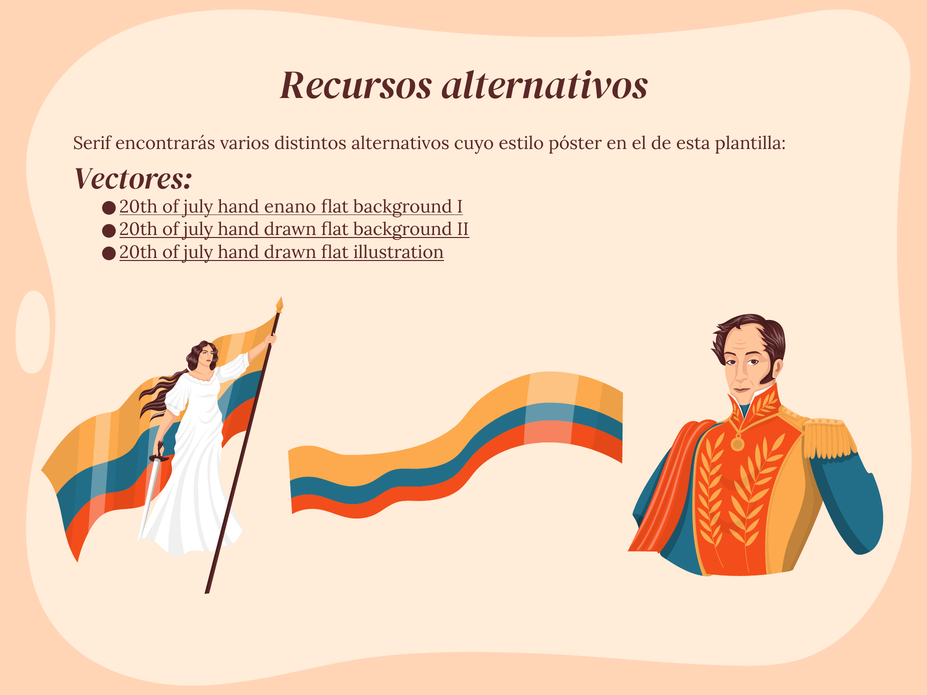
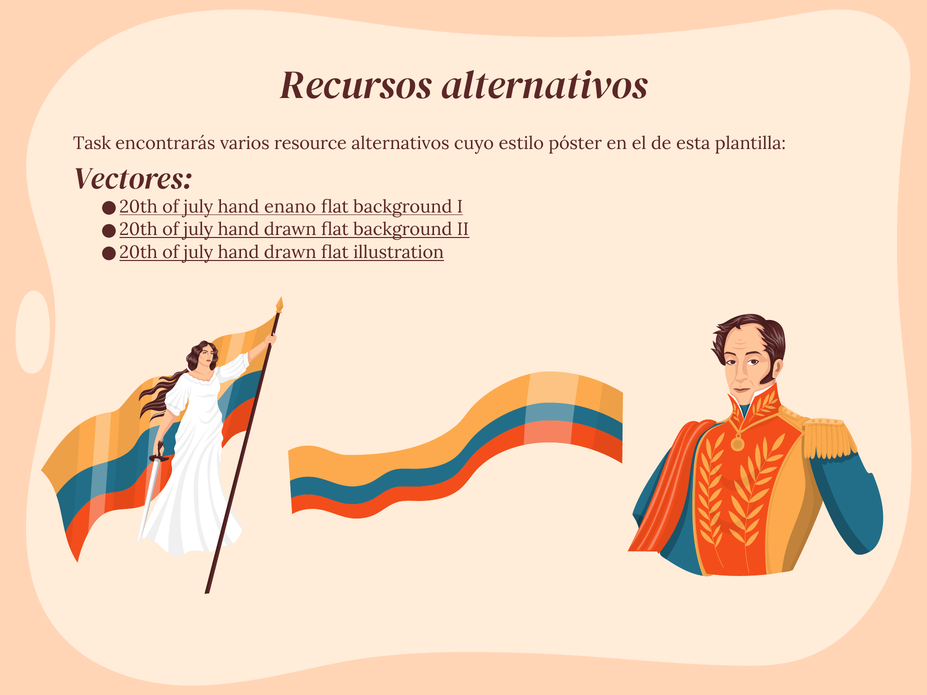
Serif: Serif -> Task (92, 143)
distintos: distintos -> resource (311, 143)
